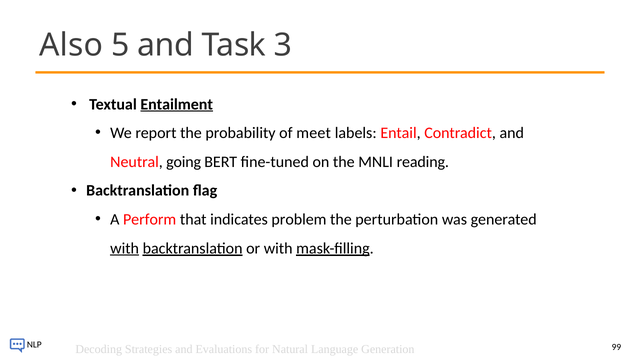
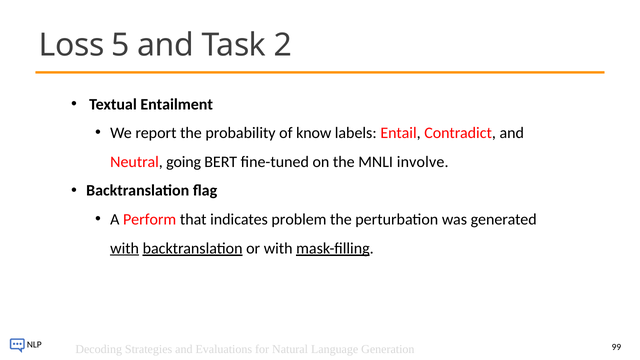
Also: Also -> Loss (72, 45)
3: 3 -> 2 (283, 45)
Entailment underline: present -> none (177, 104)
meet: meet -> know (314, 133)
reading: reading -> involve (423, 162)
